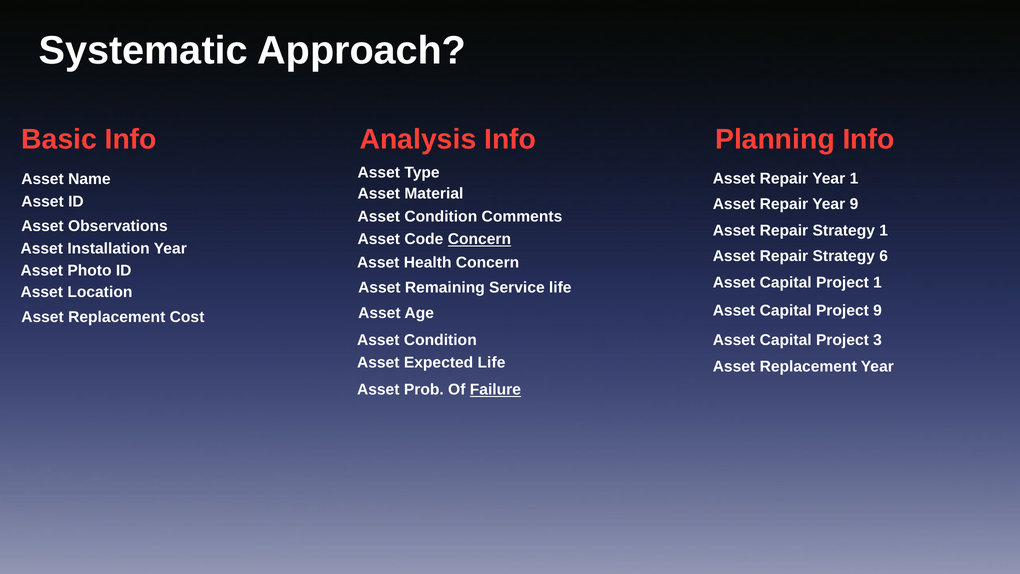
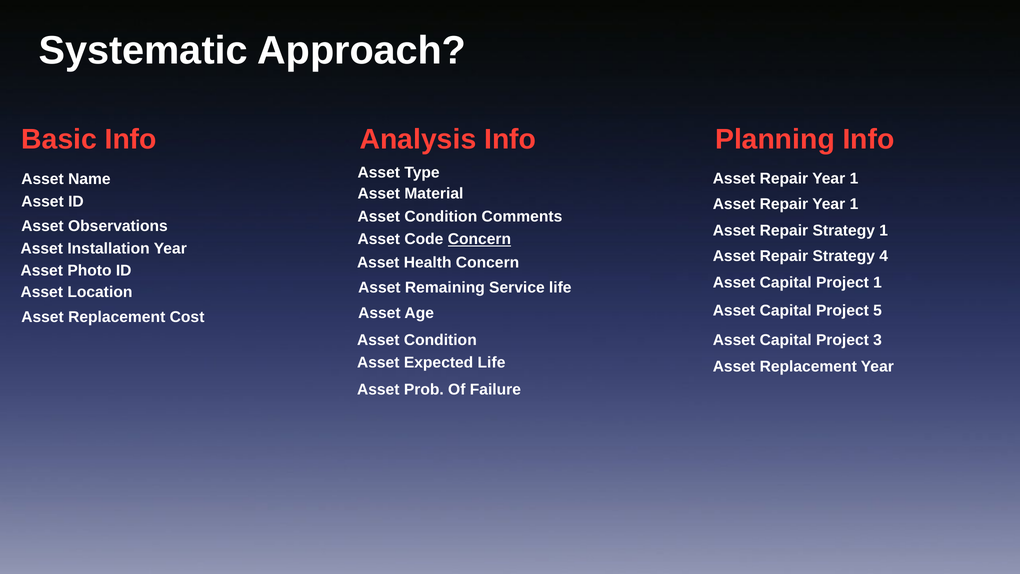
9: 9 -> 1 (854, 204)
6: 6 -> 4 (884, 256)
Project 9: 9 -> 5 (878, 310)
Failure underline: present -> none (495, 389)
